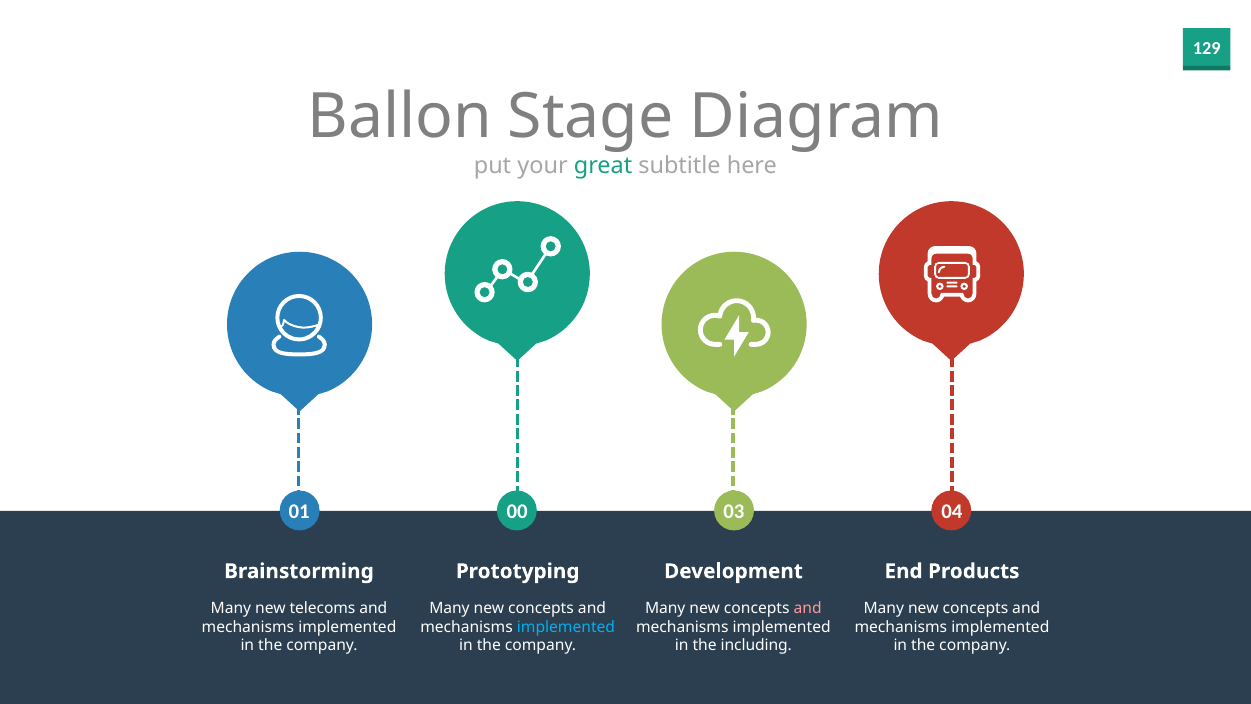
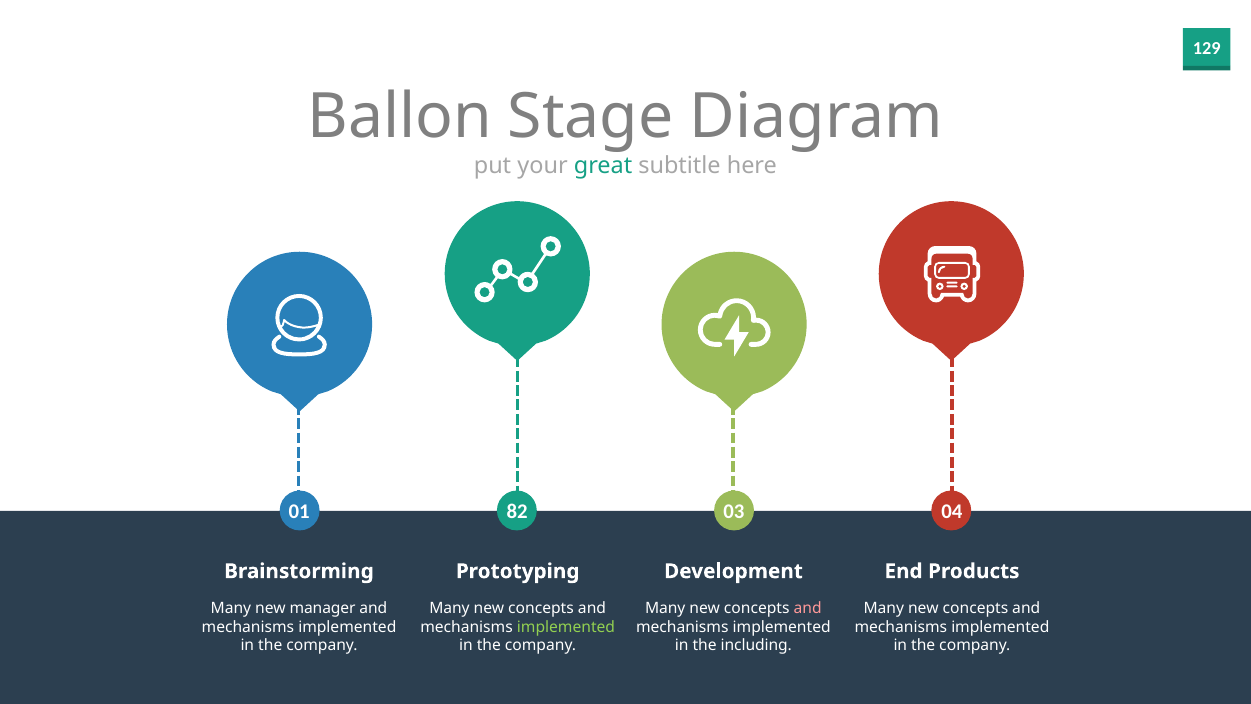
00: 00 -> 82 (517, 511)
telecoms: telecoms -> manager (323, 608)
implemented colour: light blue -> light green (566, 627)
